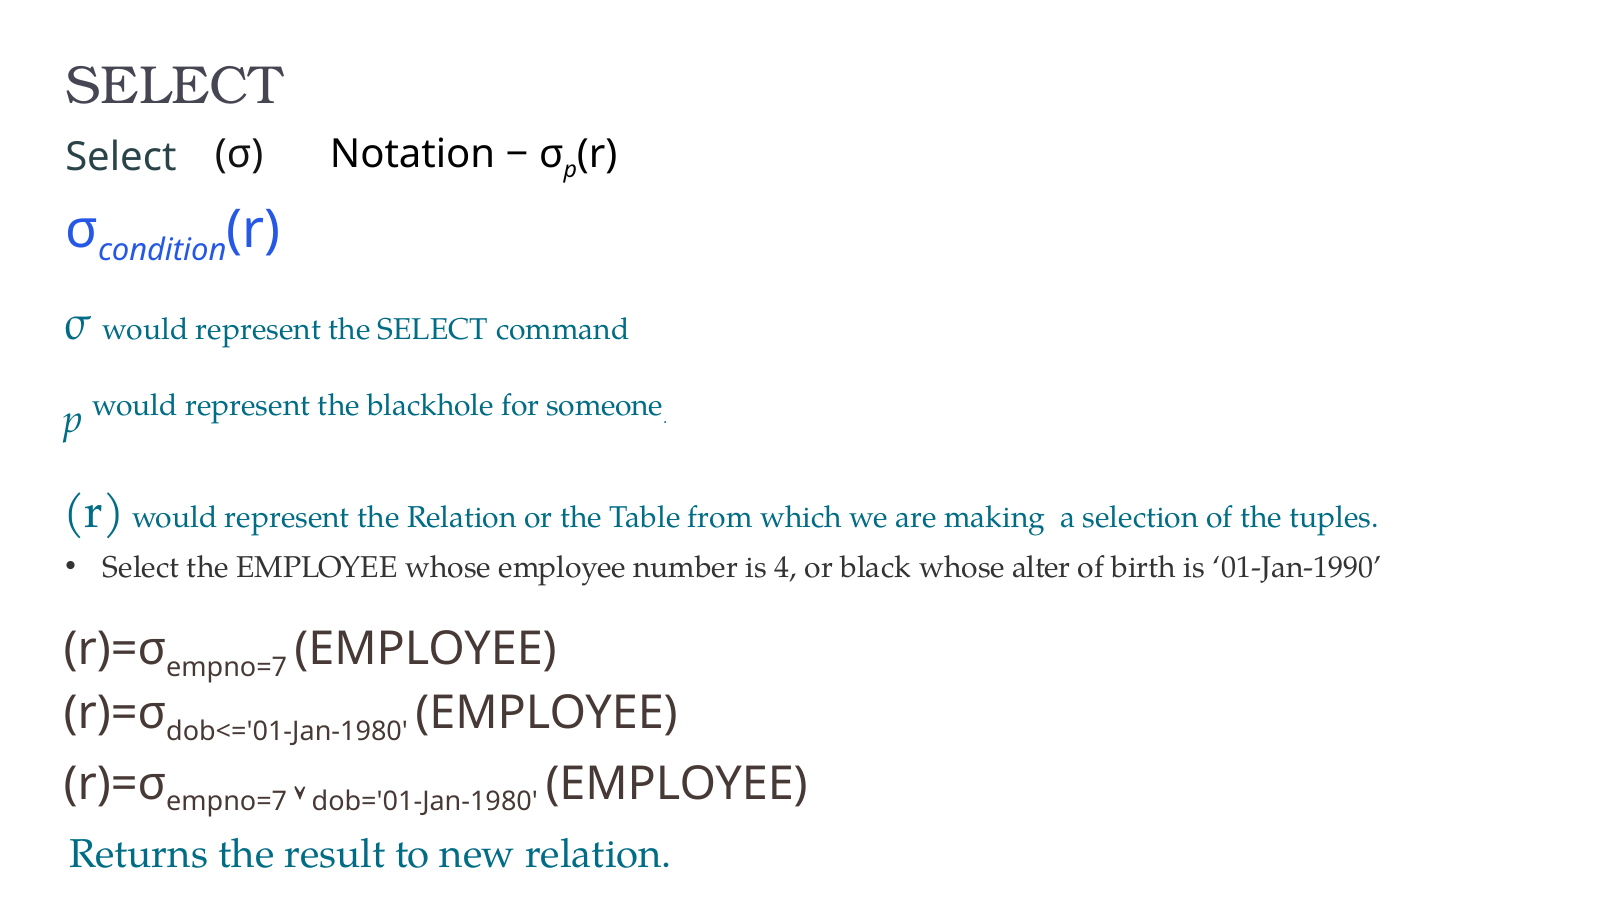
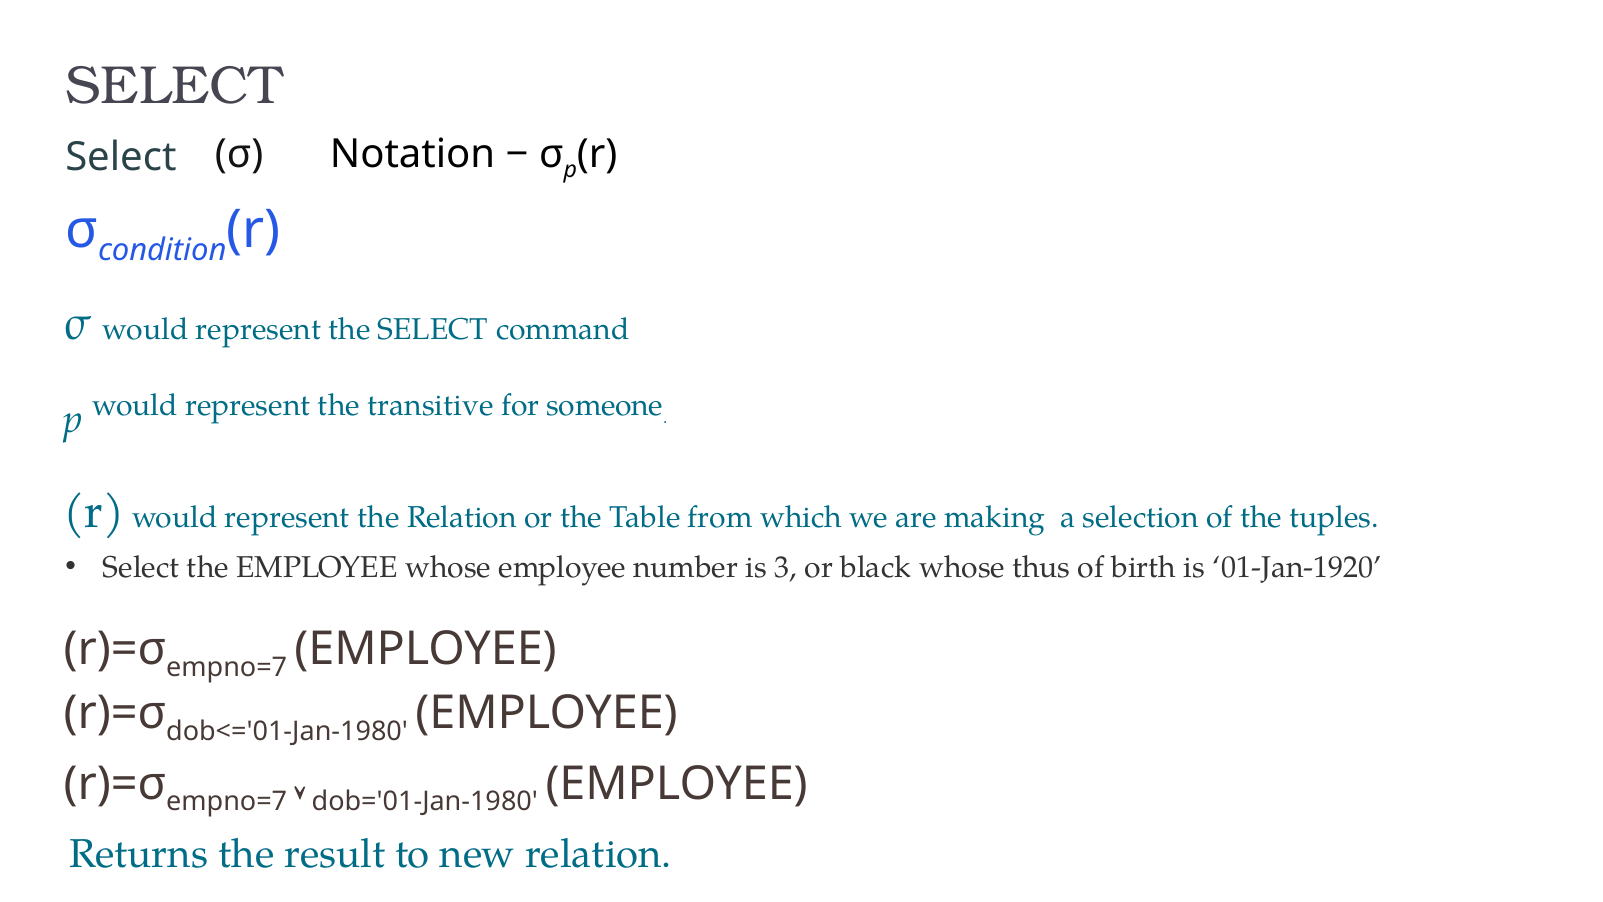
blackhole: blackhole -> transitive (431, 406)
4: 4 -> 3 (786, 567)
alter: alter -> thus (1041, 567)
01-Jan-1990: 01-Jan-1990 -> 01-Jan-1920 (1297, 567)
